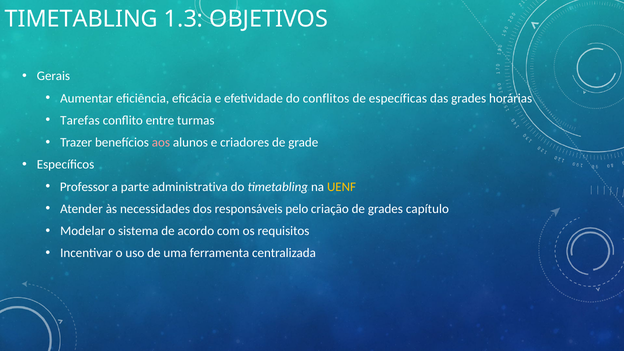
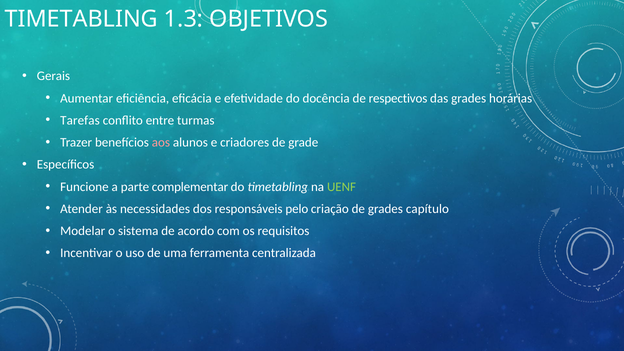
conflitos: conflitos -> docência (326, 98)
específicas: específicas -> respectivos (398, 98)
Professor: Professor -> Funcione (84, 187)
administrativa: administrativa -> complementar (190, 187)
UENF colour: yellow -> light green (342, 187)
